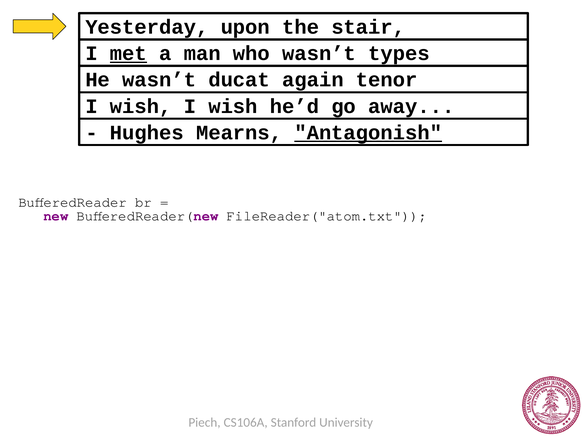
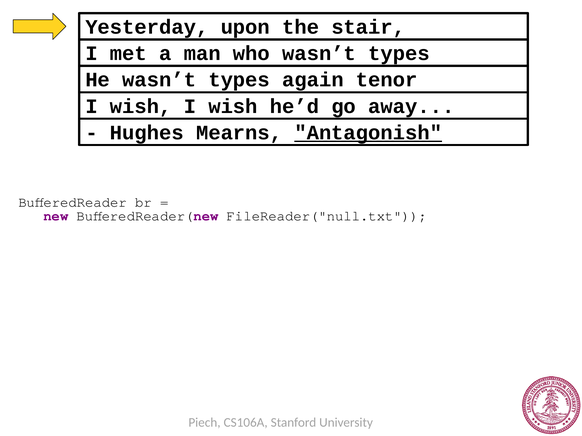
met underline: present -> none (128, 54)
He wasn’t ducat: ducat -> types (239, 80)
FileReader("atom.txt: FileReader("atom.txt -> FileReader("null.txt (327, 216)
